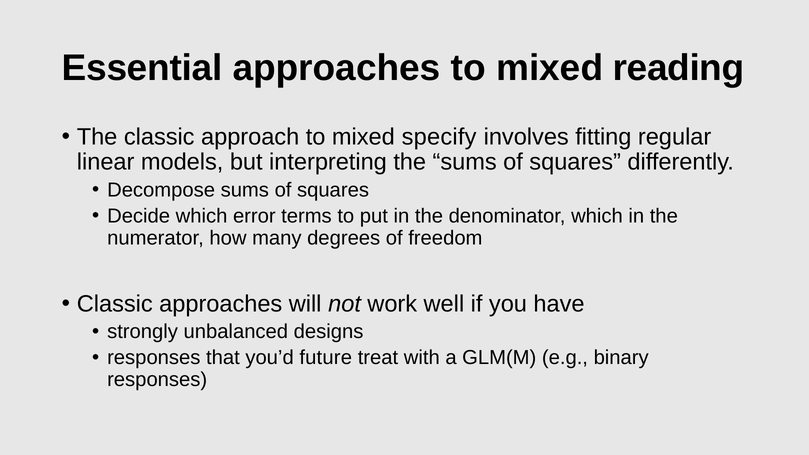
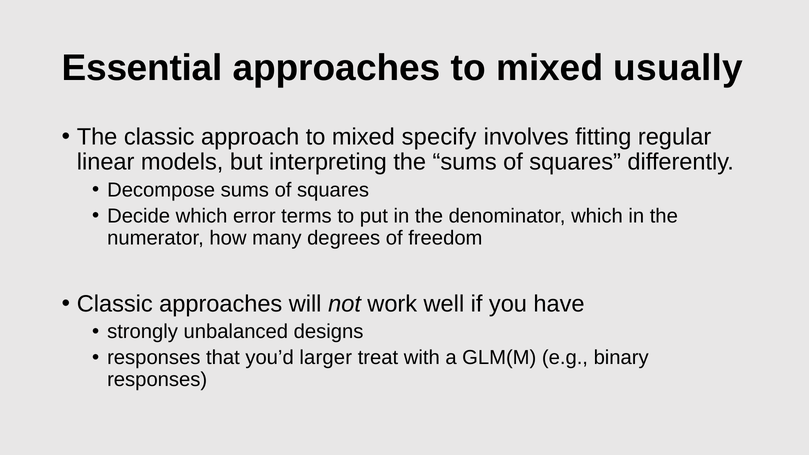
reading: reading -> usually (678, 68)
future: future -> larger (326, 358)
